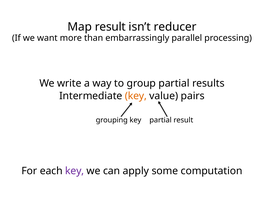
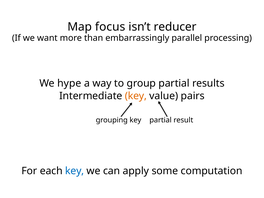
Map result: result -> focus (110, 27)
write: write -> hype (69, 83)
key colour: purple -> blue (75, 171)
